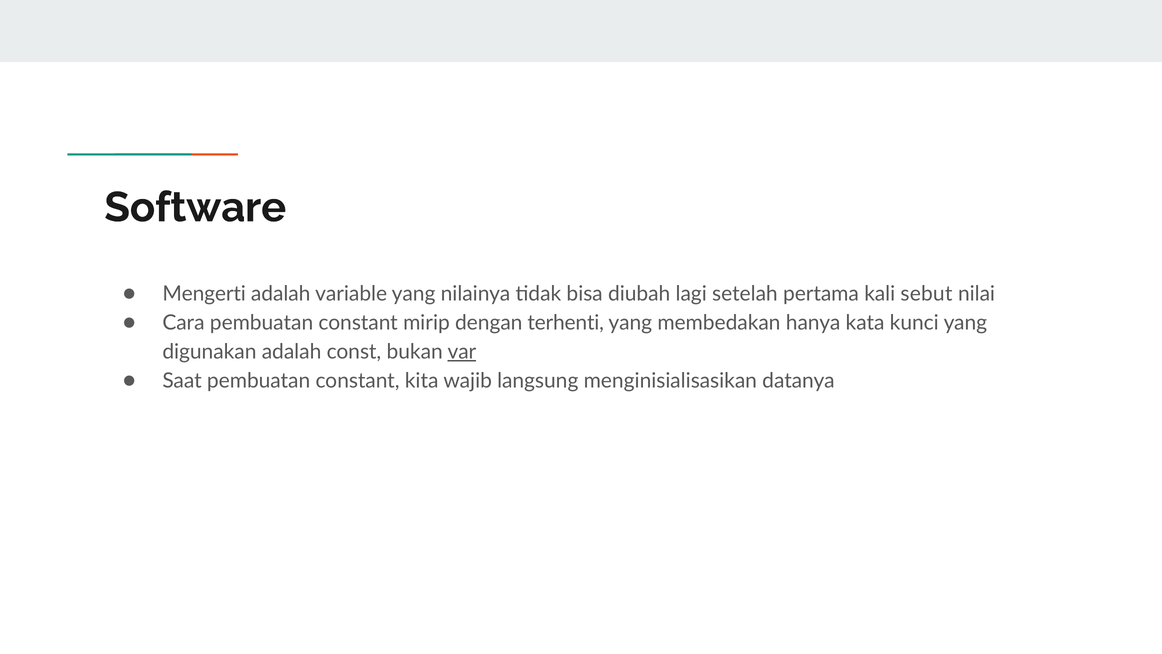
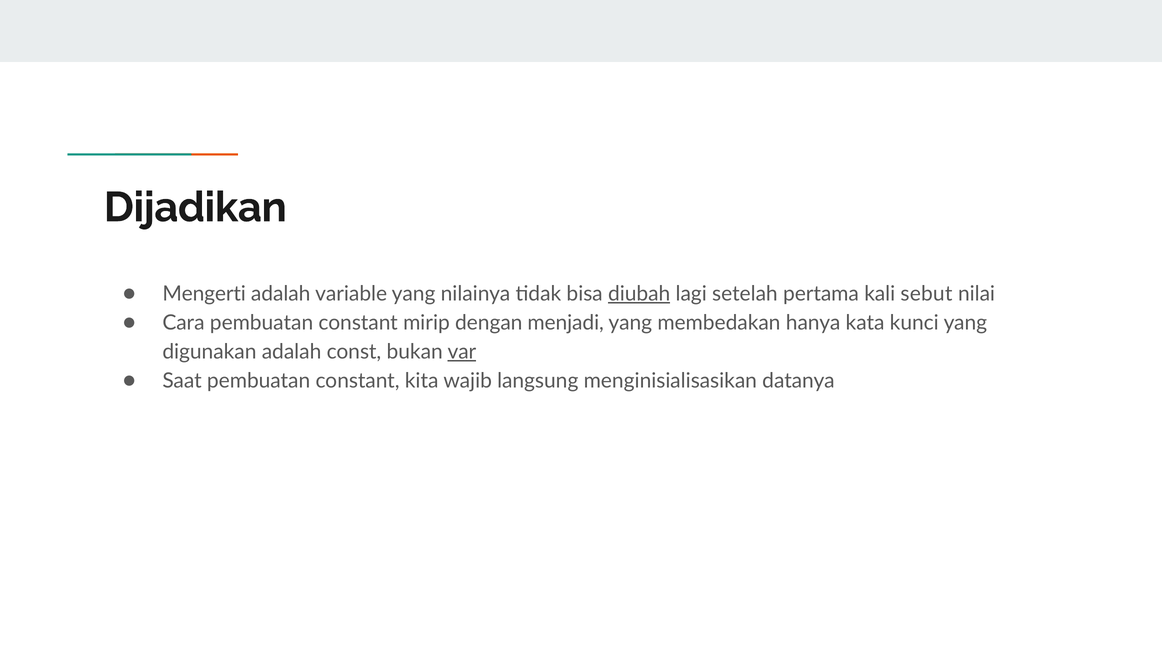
Software: Software -> Dijadikan (195, 207)
diubah underline: none -> present (639, 294)
terhenti: terhenti -> menjadi (566, 323)
